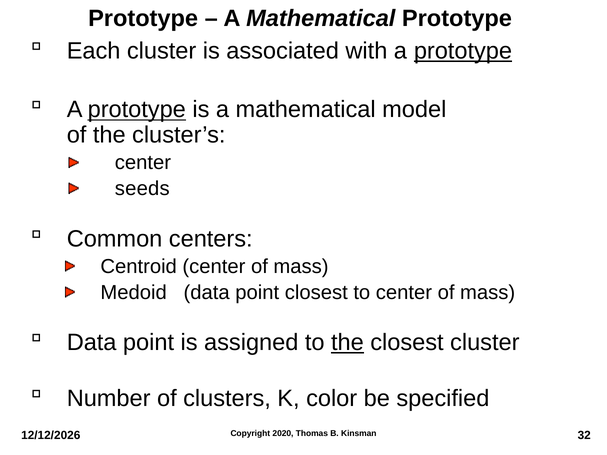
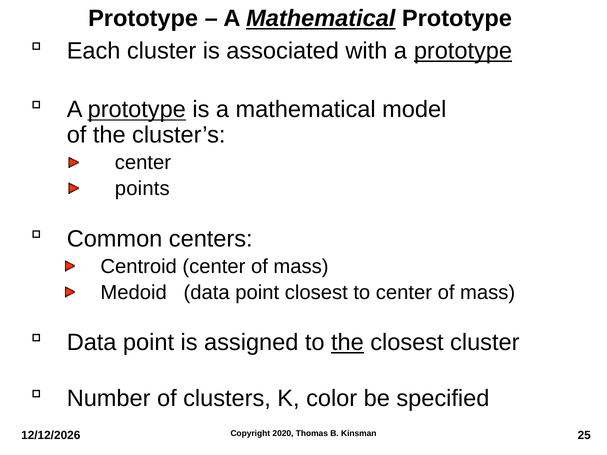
Mathematical underline: none -> present (321, 19)
seeds: seeds -> points (142, 189)
32: 32 -> 25 (584, 436)
